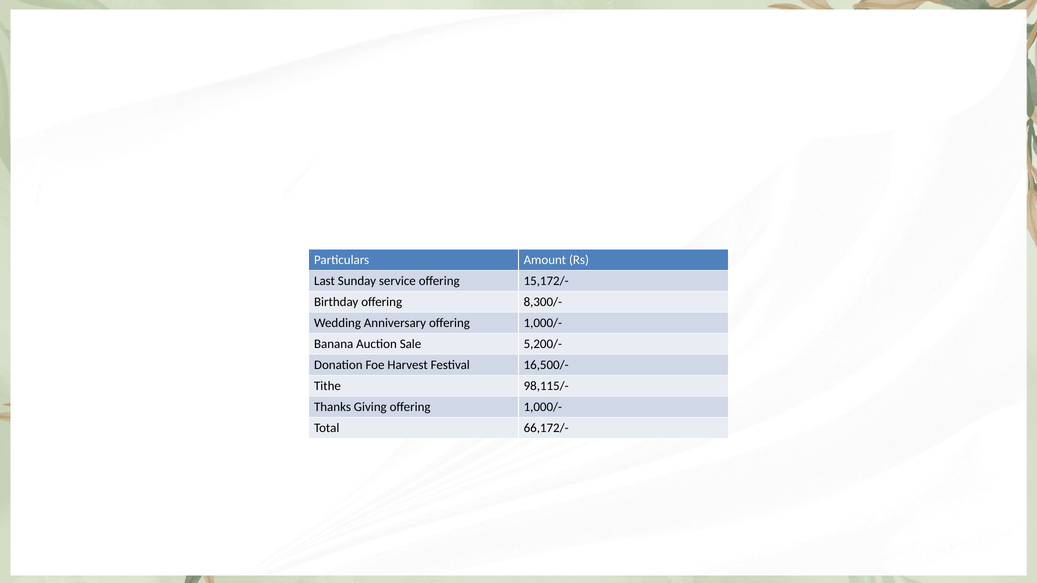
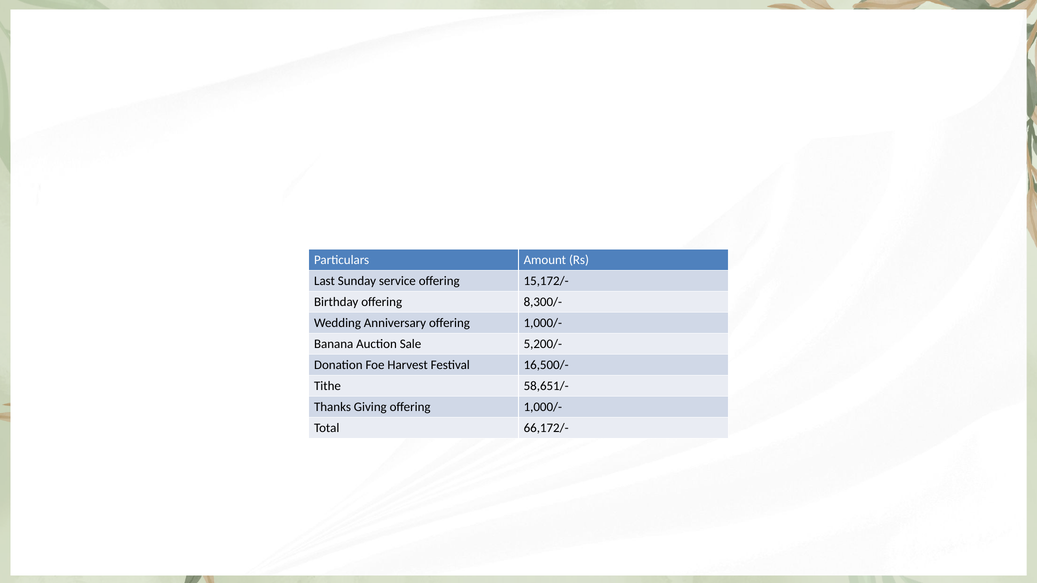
98,115/-: 98,115/- -> 58,651/- (546, 386)
